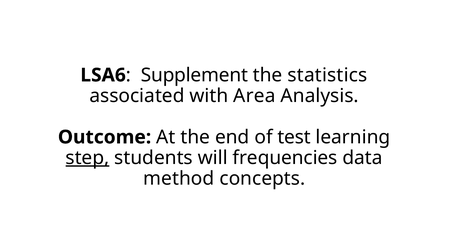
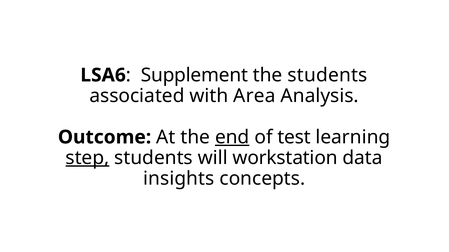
the statistics: statistics -> students (327, 75)
end underline: none -> present (232, 137)
frequencies: frequencies -> workstation (285, 158)
method: method -> insights (179, 179)
